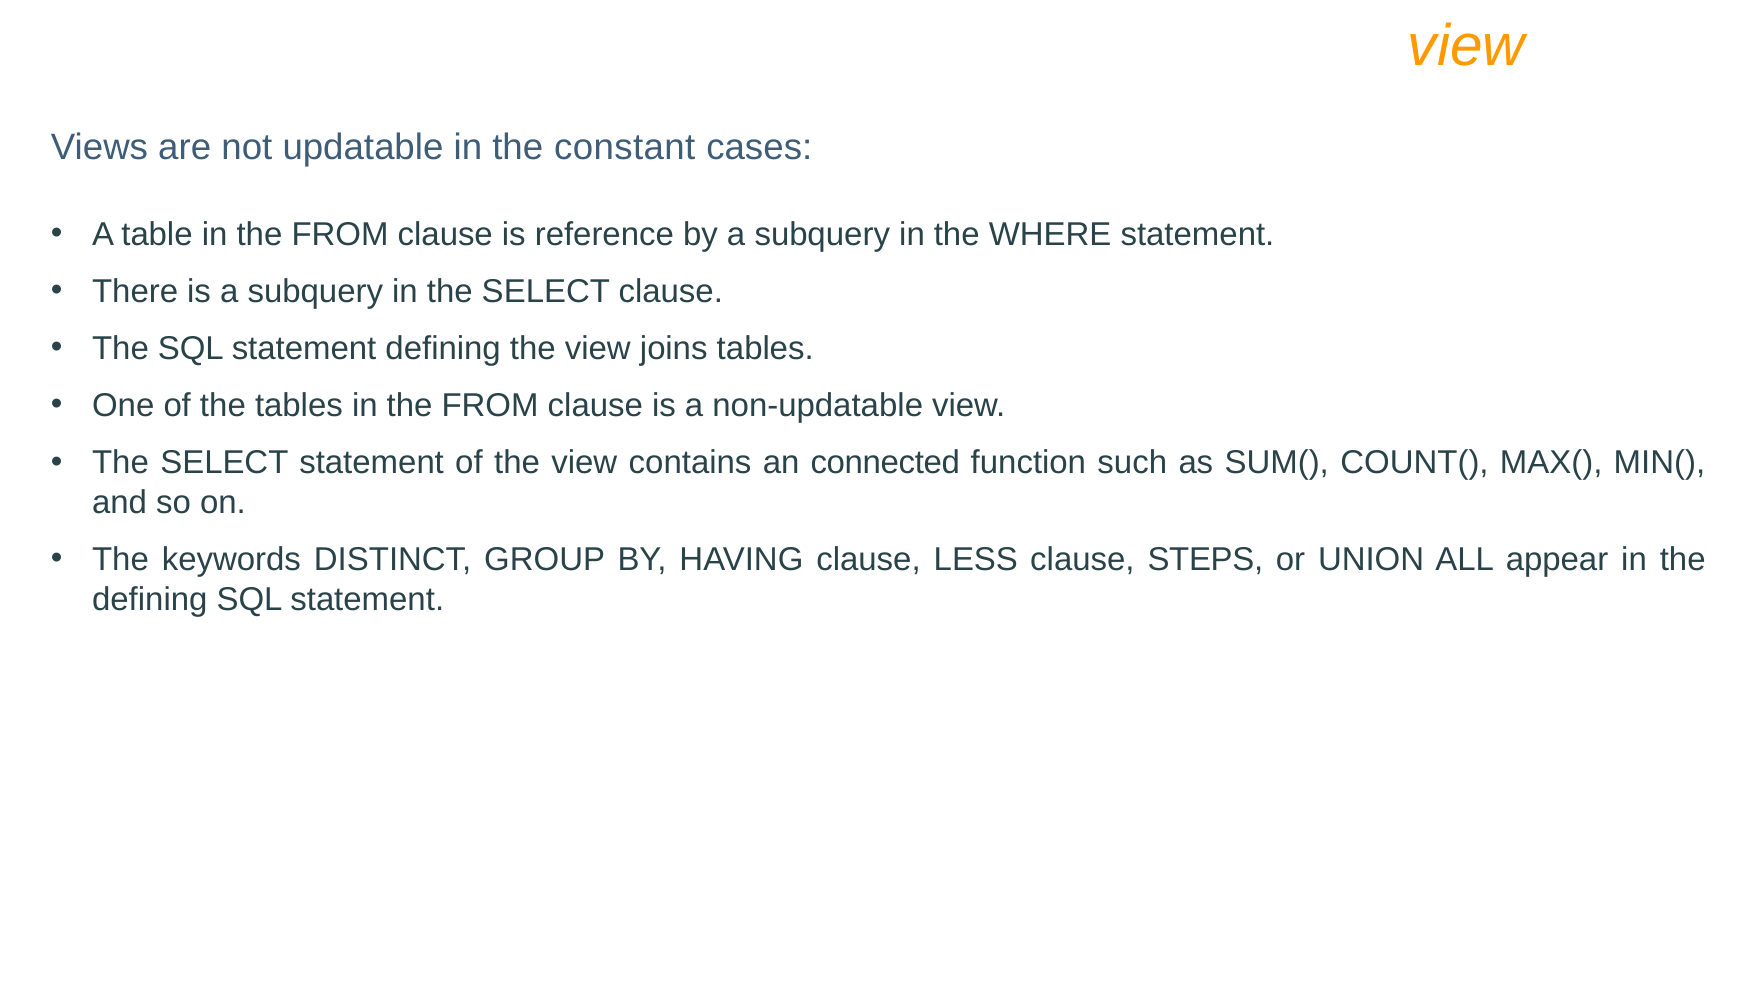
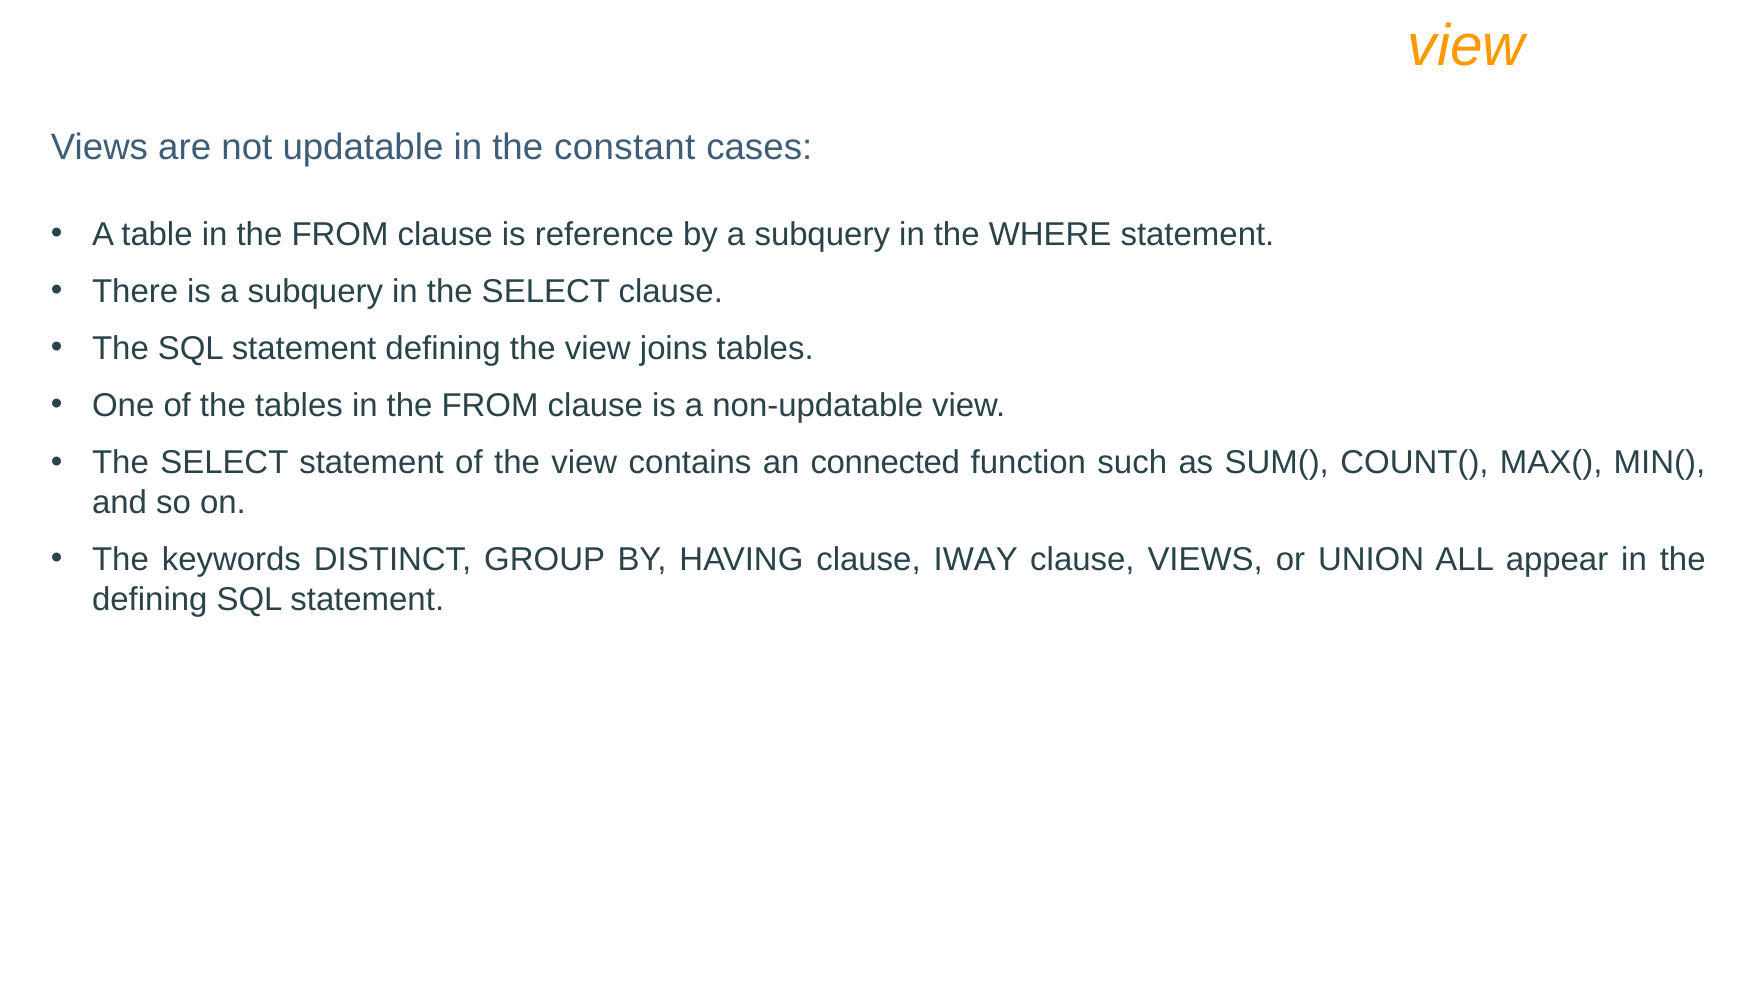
LESS: LESS -> IWAY (976, 559)
clause STEPS: STEPS -> VIEWS (1205, 559)
